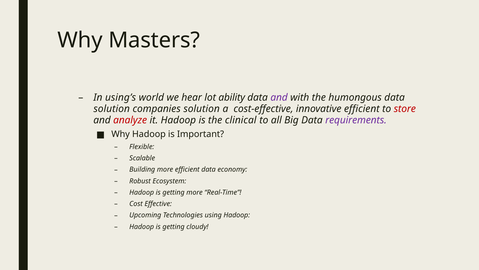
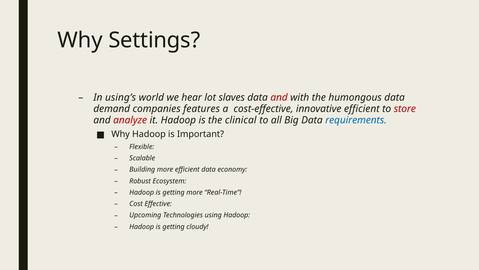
Masters: Masters -> Settings (154, 40)
ability: ability -> slaves (232, 97)
and colour: purple -> red (279, 97)
solution: solution -> demand (112, 109)
companies solution: solution -> features (202, 109)
requirements colour: purple -> blue (356, 120)
